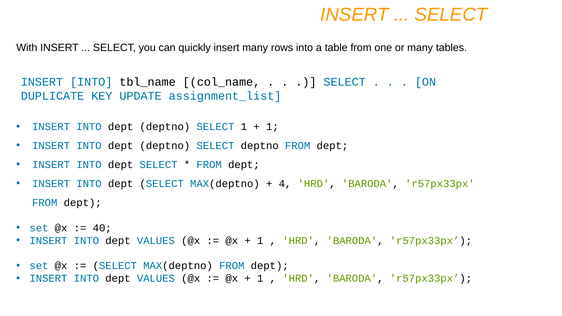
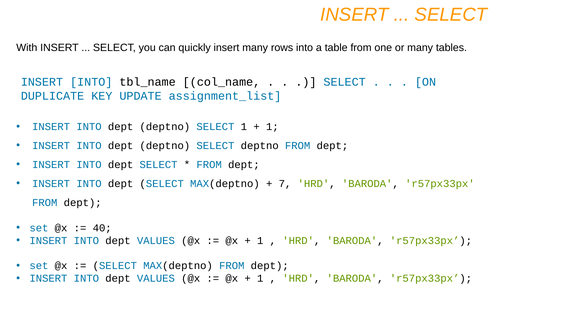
4: 4 -> 7 (285, 184)
